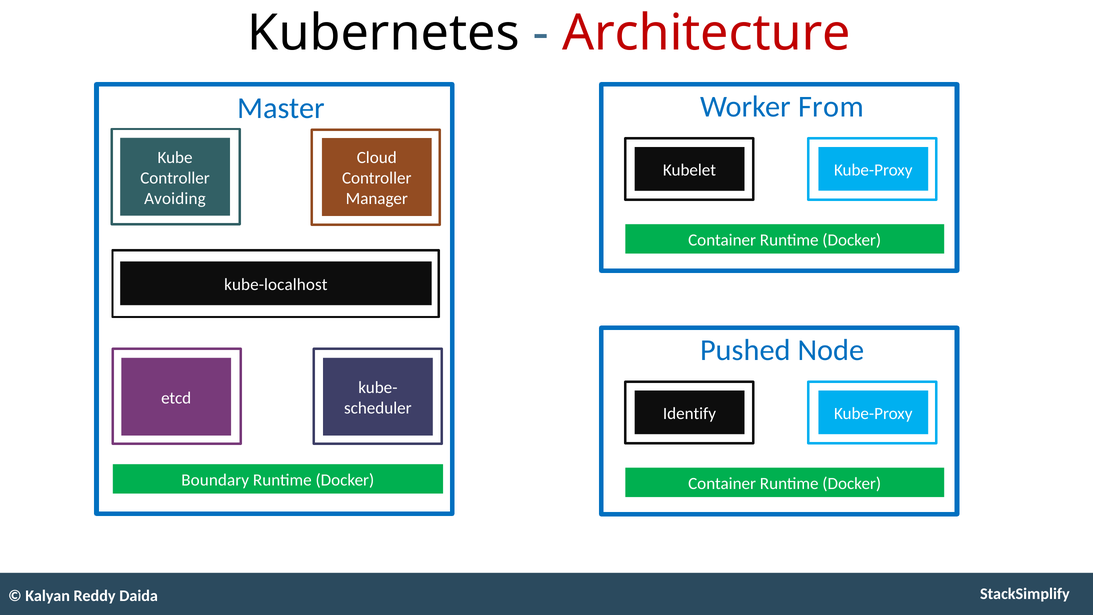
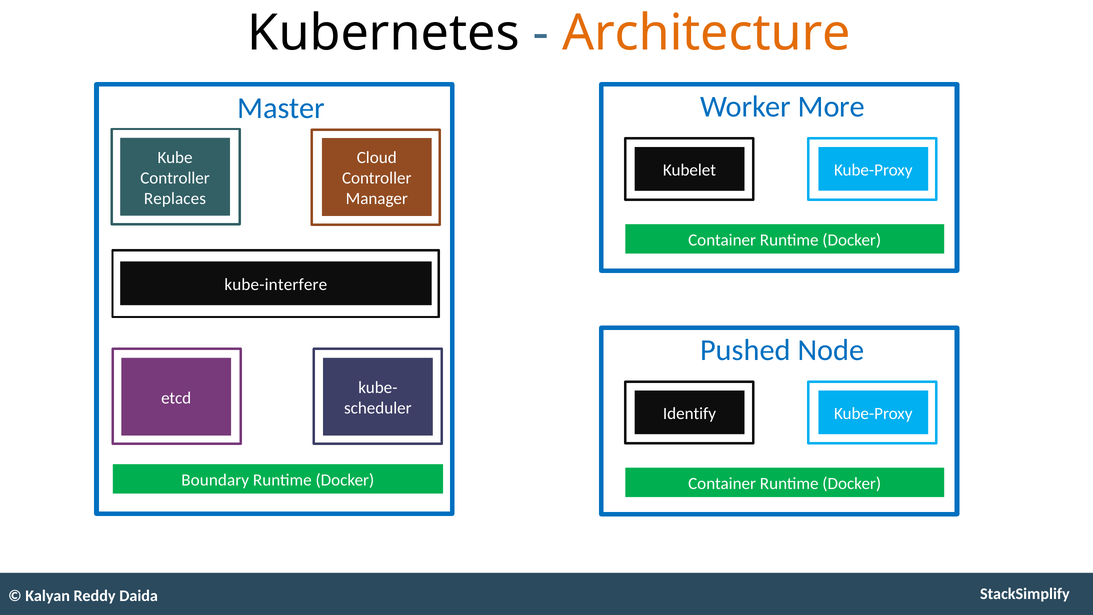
Architecture colour: red -> orange (706, 33)
From: From -> More (831, 107)
Avoiding: Avoiding -> Replaces (175, 198)
kube-localhost: kube-localhost -> kube-interfere (276, 284)
